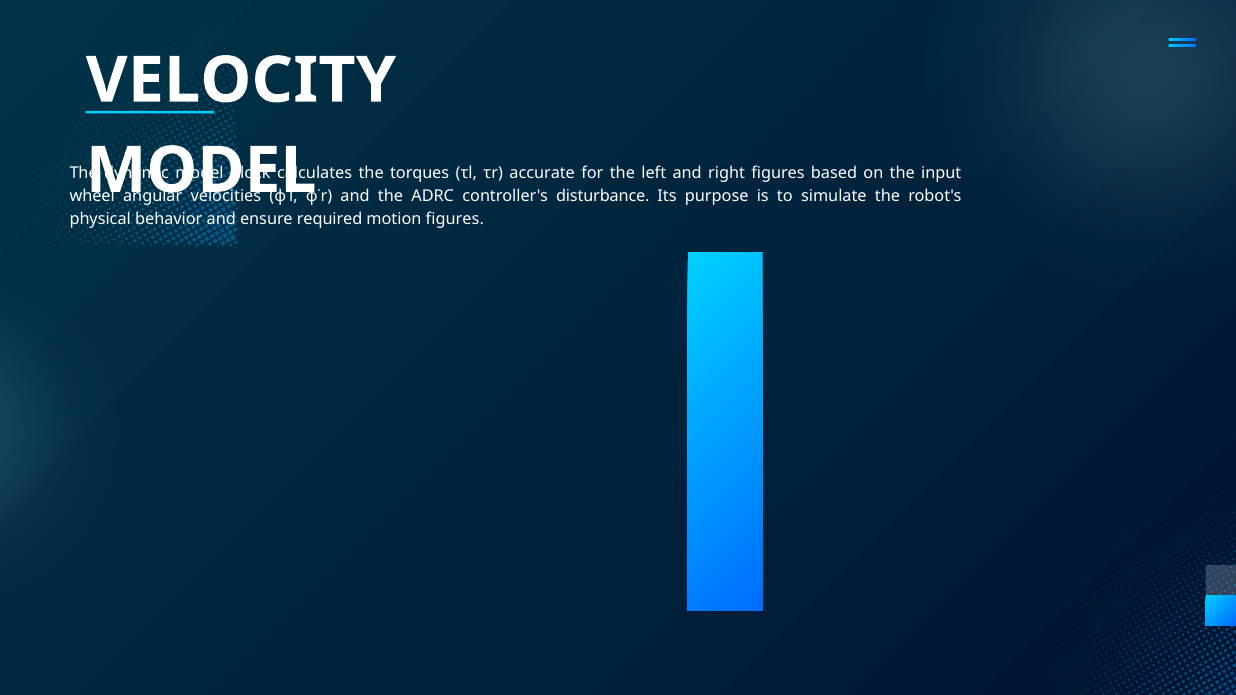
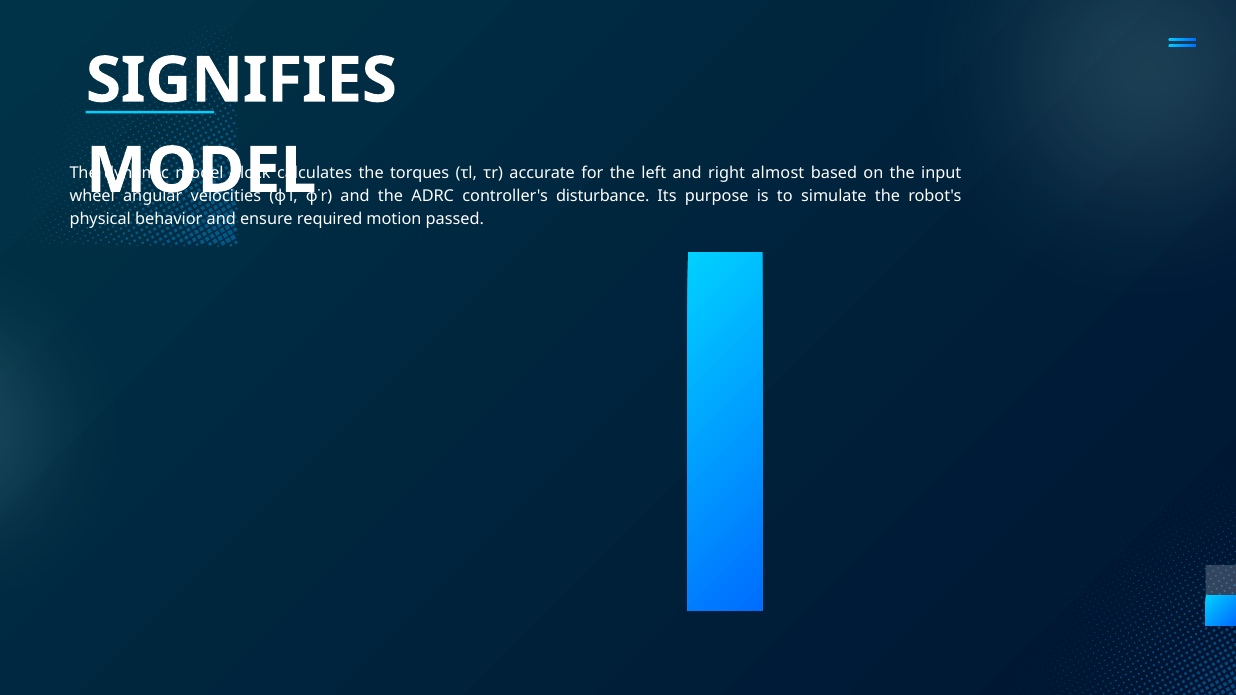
VELOCITY: VELOCITY -> SIGNIFIES (241, 81)
right figures: figures -> almost (778, 173)
motion figures: figures -> passed (455, 219)
